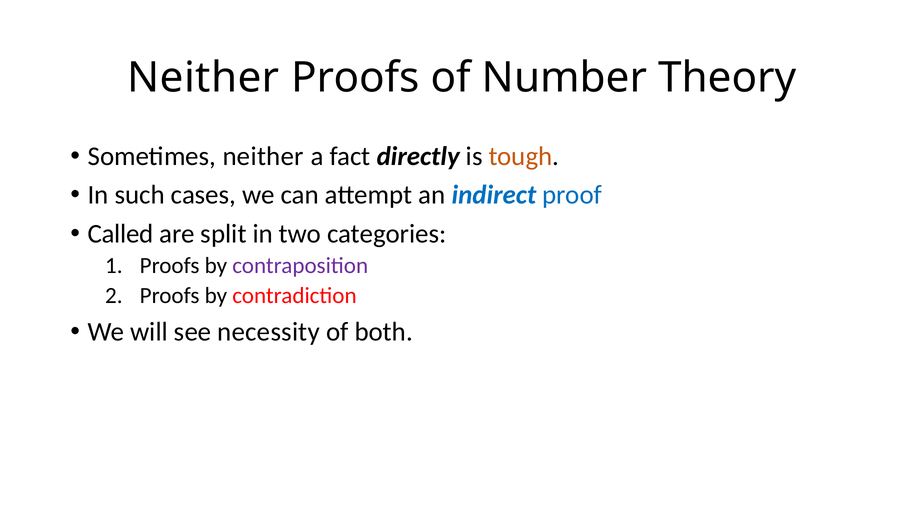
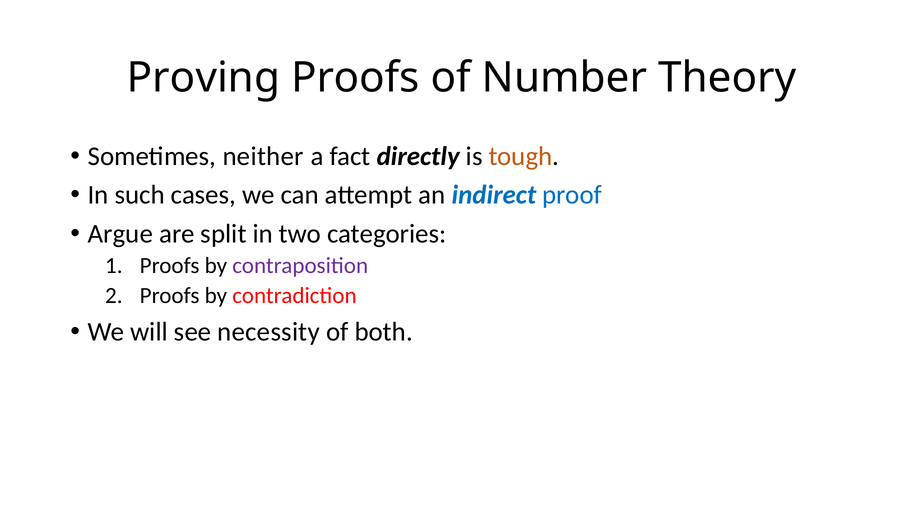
Neither: Neither -> Proving (203, 78)
Called: Called -> Argue (120, 234)
